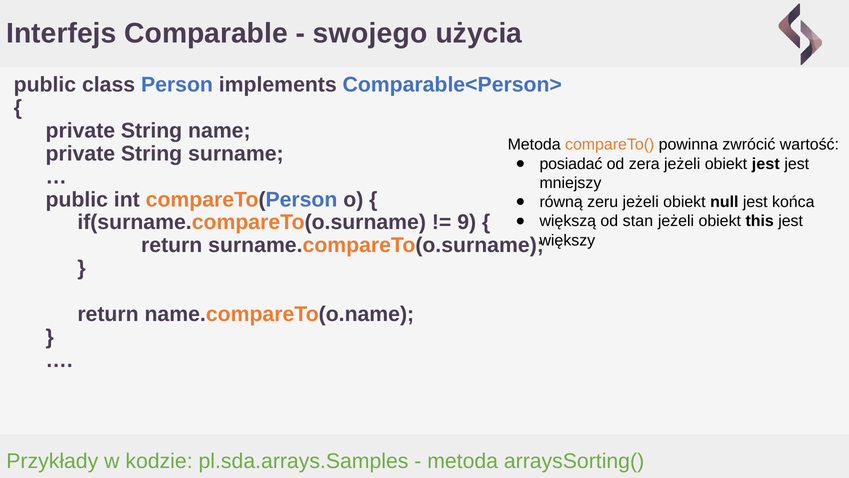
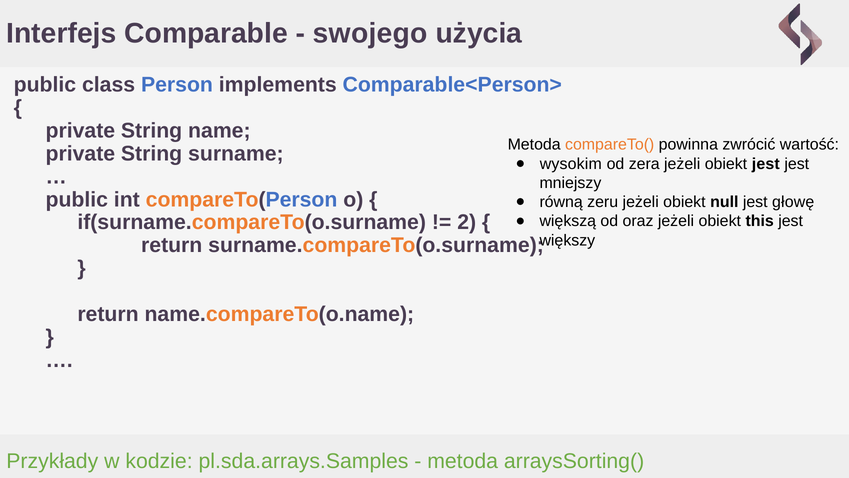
posiadać: posiadać -> wysokim (571, 164)
końca: końca -> głowę (793, 202)
9: 9 -> 2 (467, 222)
stan: stan -> oraz (638, 221)
